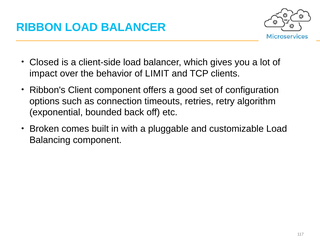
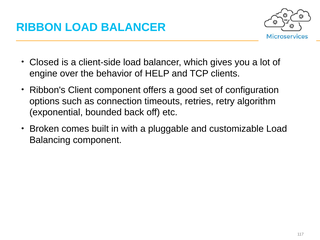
impact: impact -> engine (43, 73)
LIMIT: LIMIT -> HELP (157, 73)
